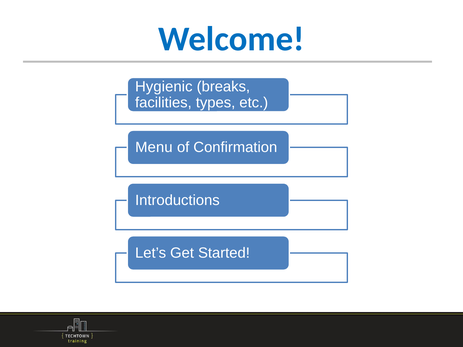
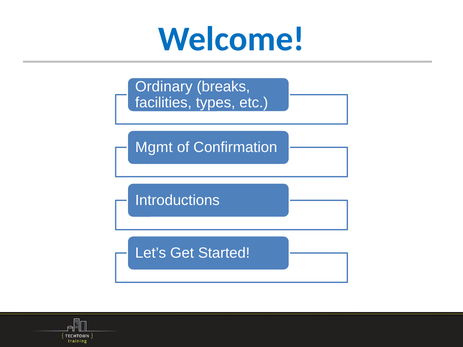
Hygienic: Hygienic -> Ordinary (164, 87)
Menu: Menu -> Mgmt (154, 147)
